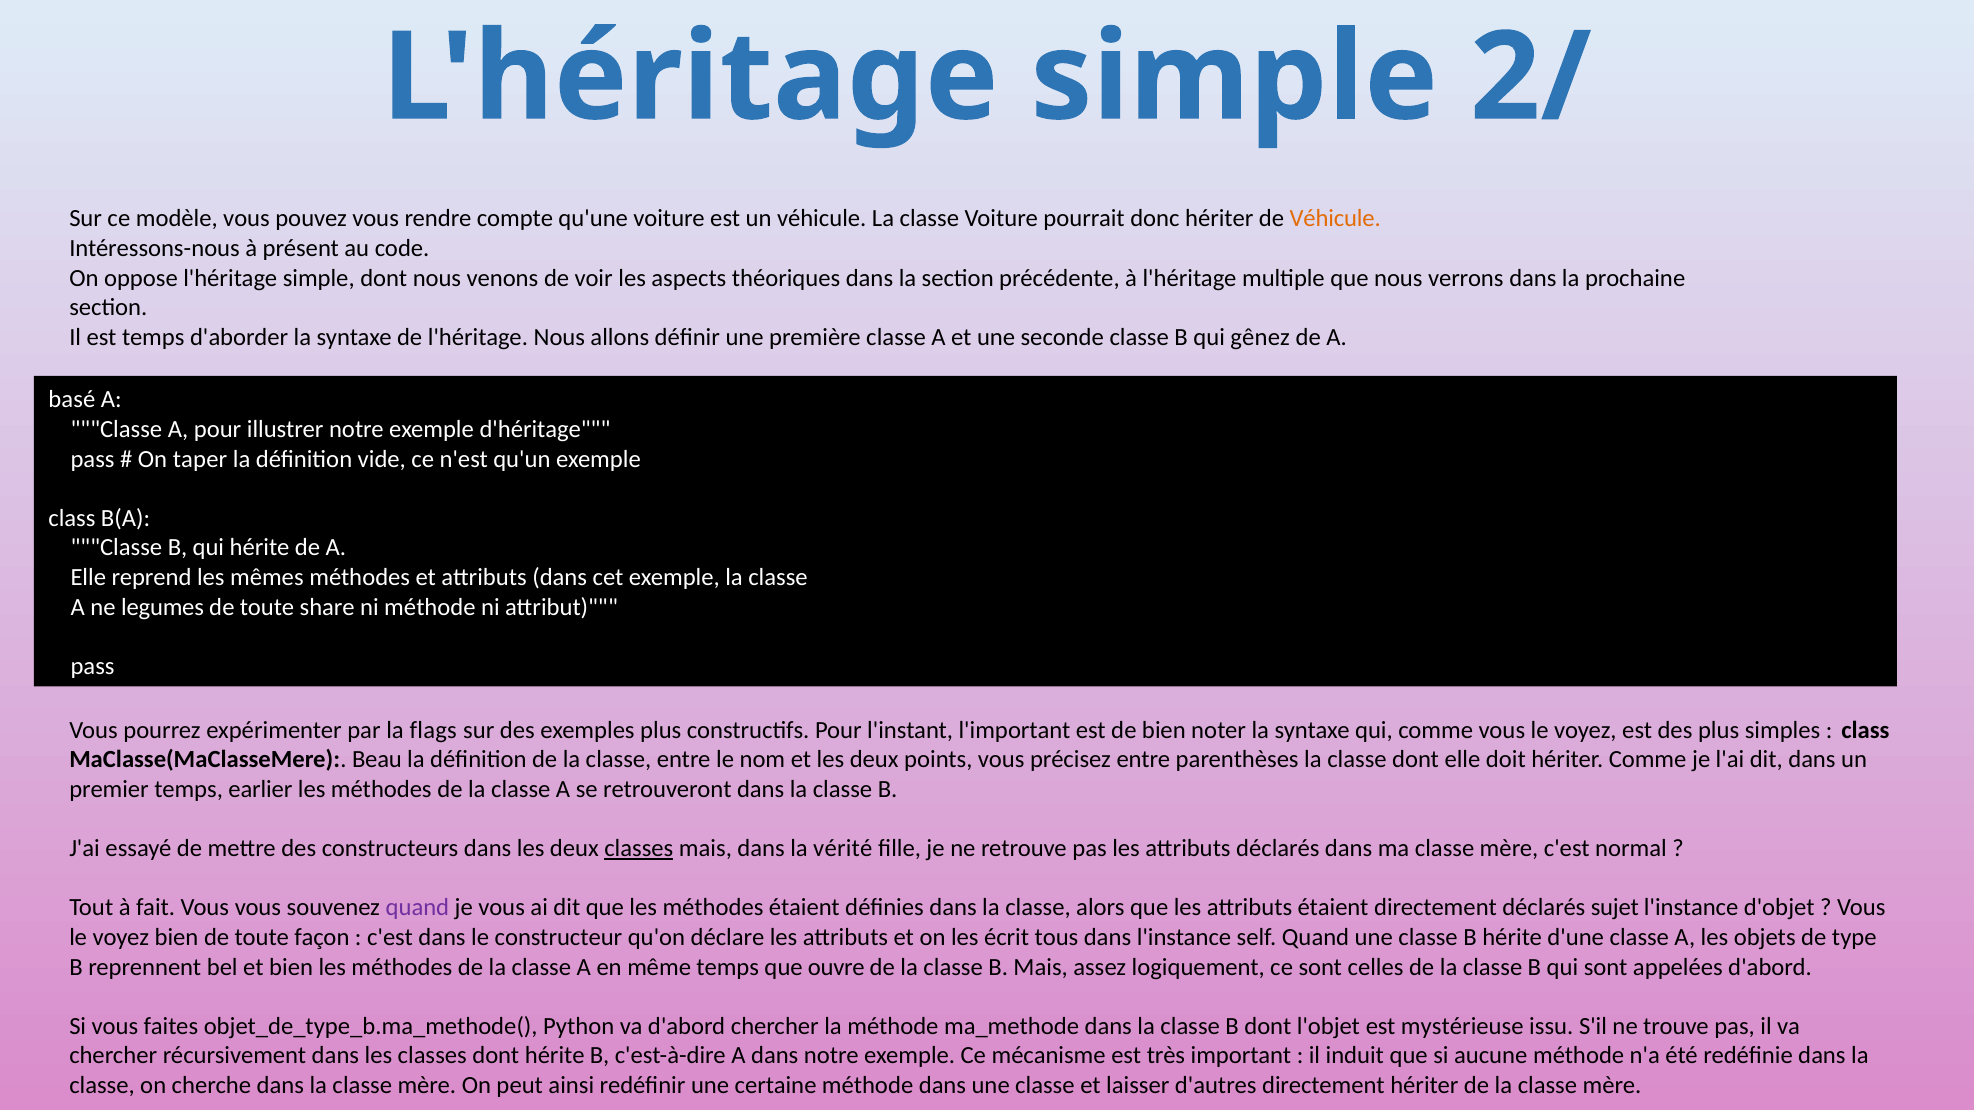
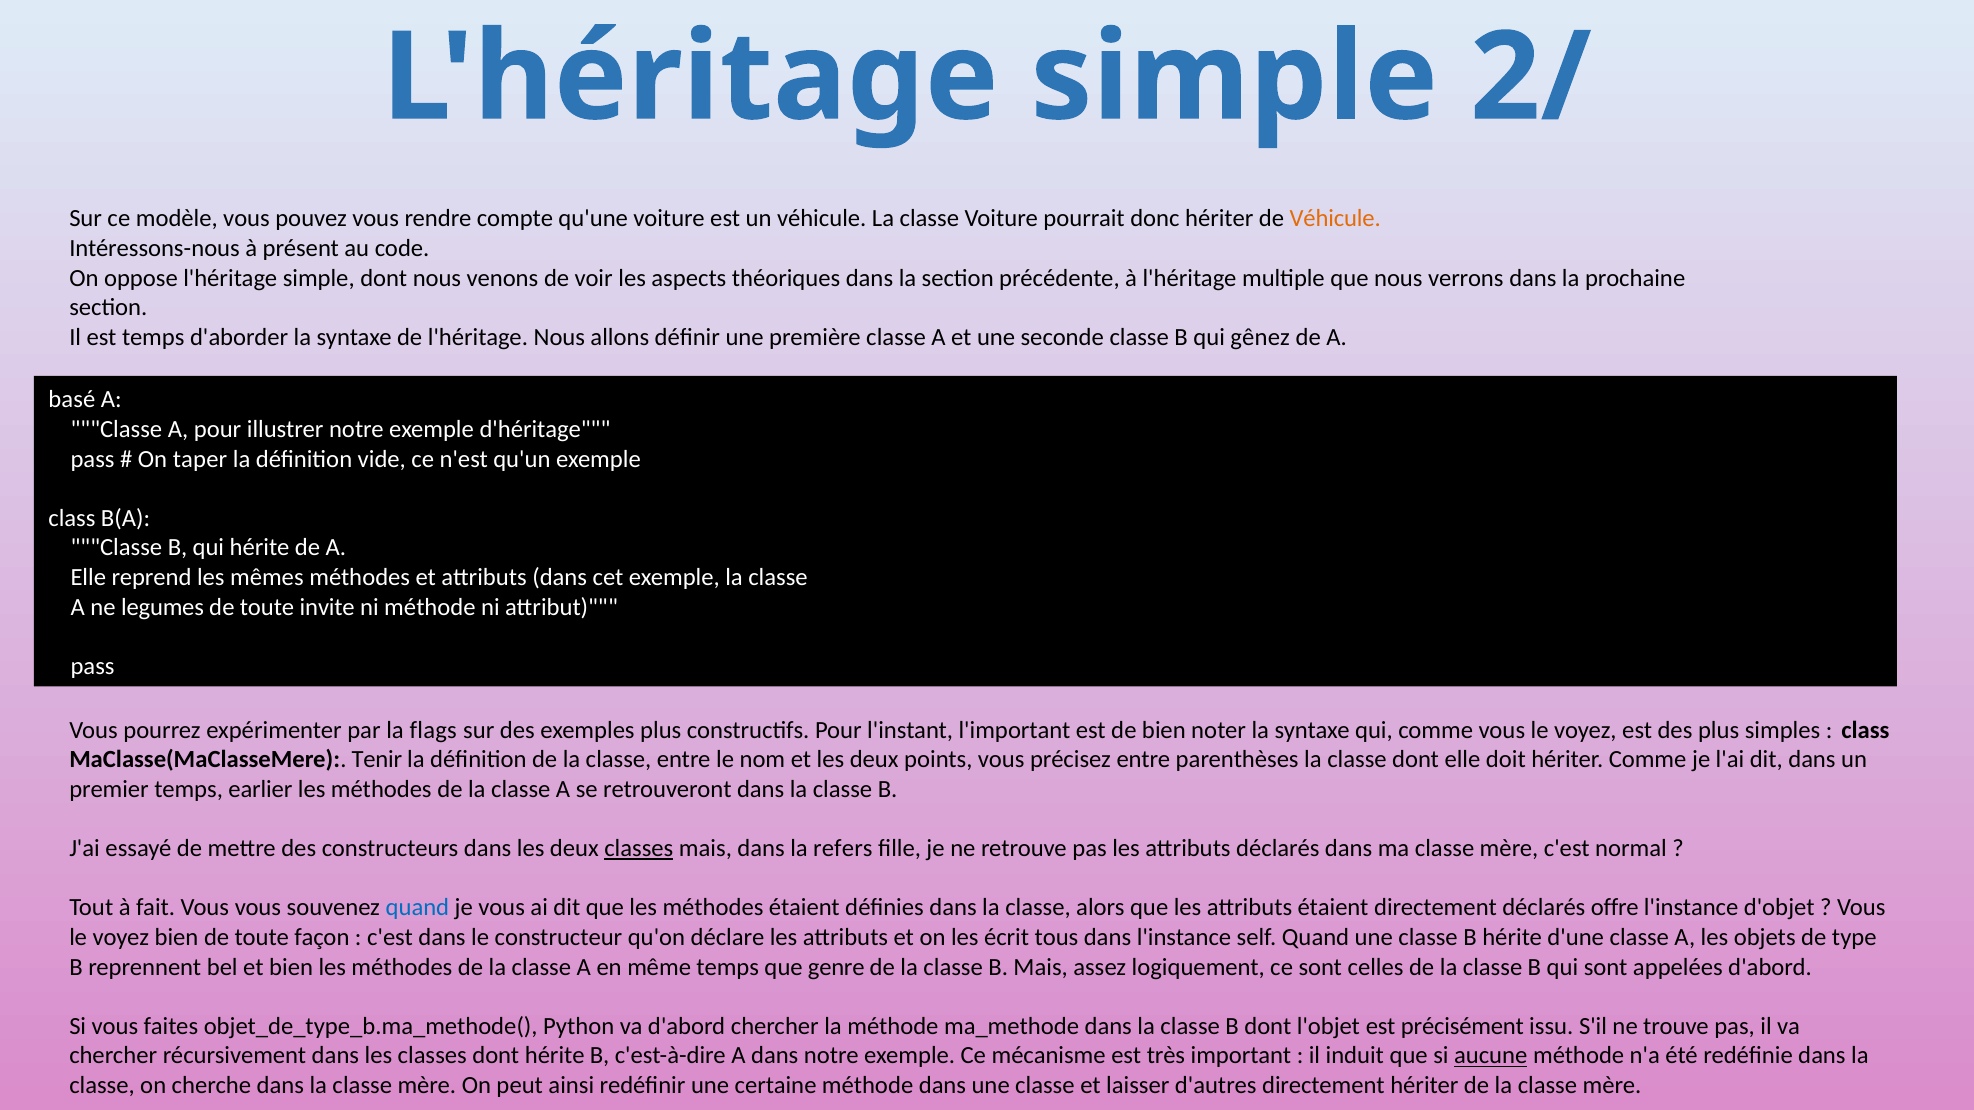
share: share -> invite (327, 607)
Beau: Beau -> Tenir (377, 760)
vérité: vérité -> refers (843, 849)
quand colour: purple -> blue (417, 908)
sujet: sujet -> offre (1615, 908)
ouvre: ouvre -> genre (836, 967)
mystérieuse: mystérieuse -> précisément (1462, 1027)
aucune underline: none -> present (1491, 1056)
